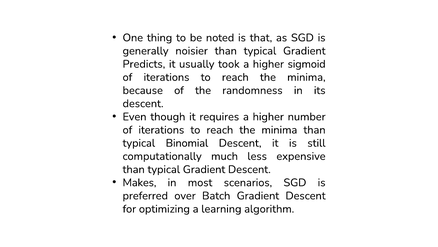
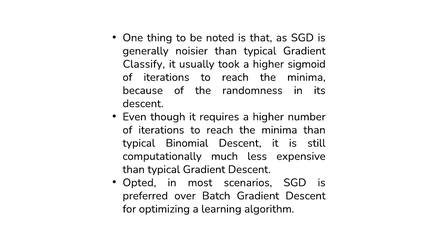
Predicts: Predicts -> Classify (144, 64)
Makes: Makes -> Opted (139, 182)
